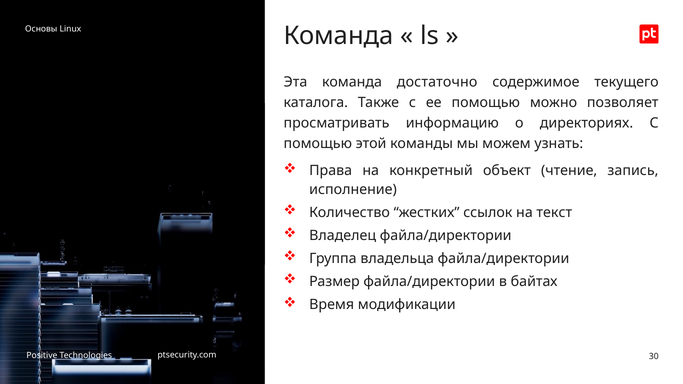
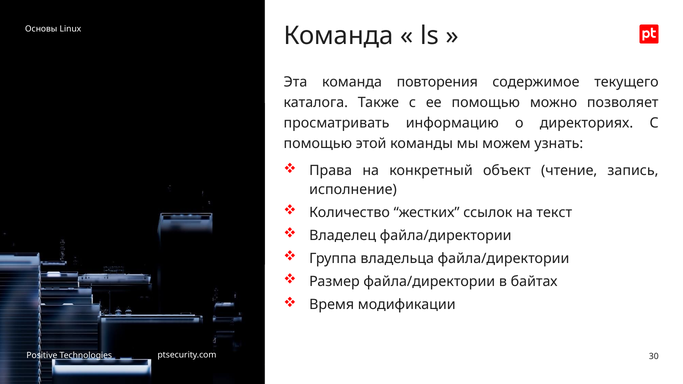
достаточно: достаточно -> повторения (437, 82)
